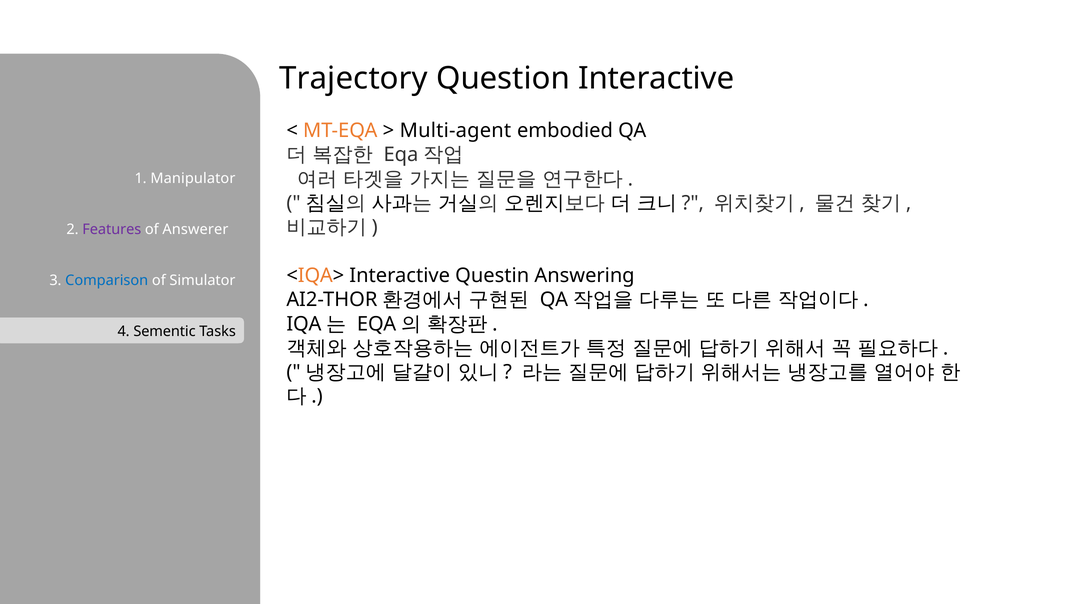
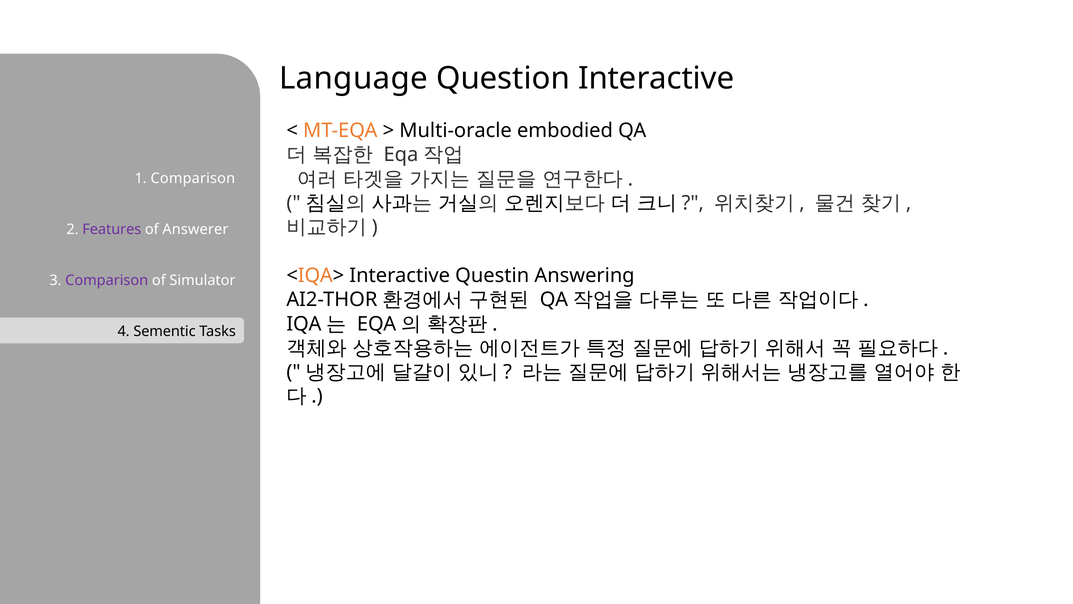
Trajectory: Trajectory -> Language (354, 79)
Multi-agent: Multi-agent -> Multi-oracle (456, 130)
1 Manipulator: Manipulator -> Comparison (193, 178)
Comparison colour: blue -> purple (107, 280)
